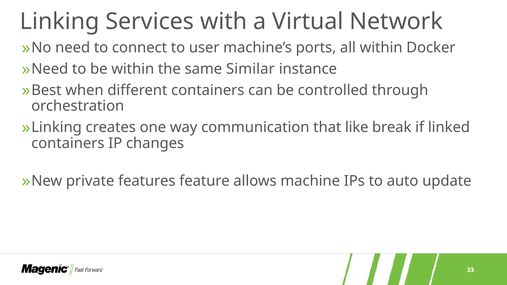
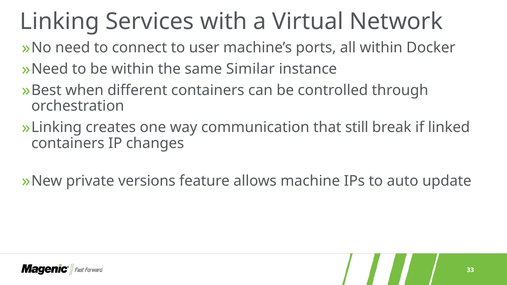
like: like -> still (357, 127)
features: features -> versions (147, 181)
